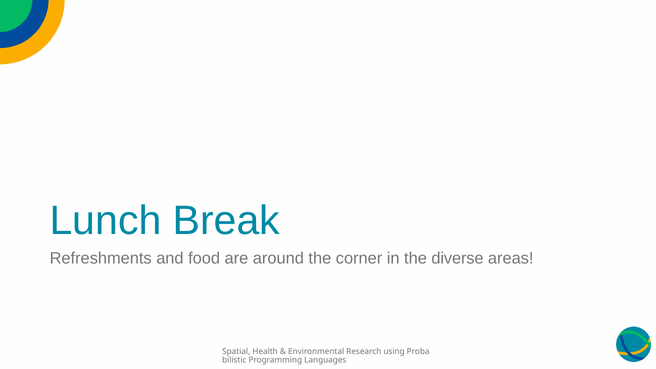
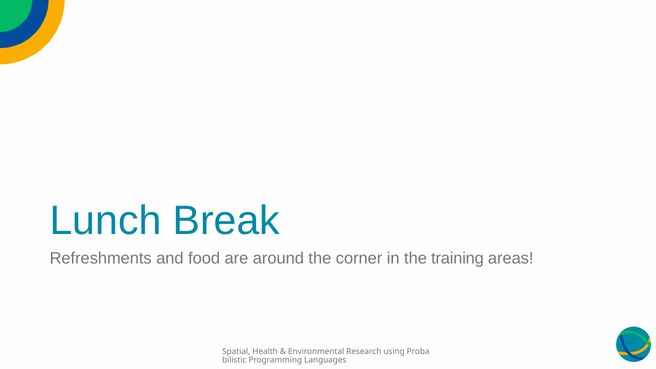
diverse: diverse -> training (458, 258)
